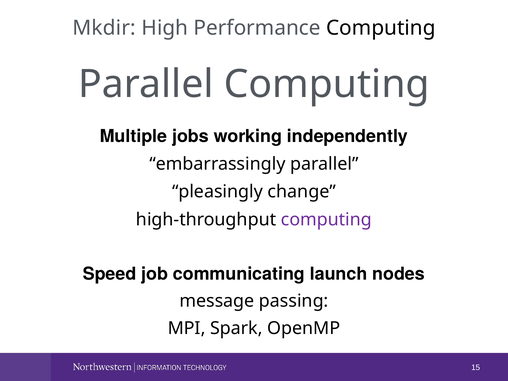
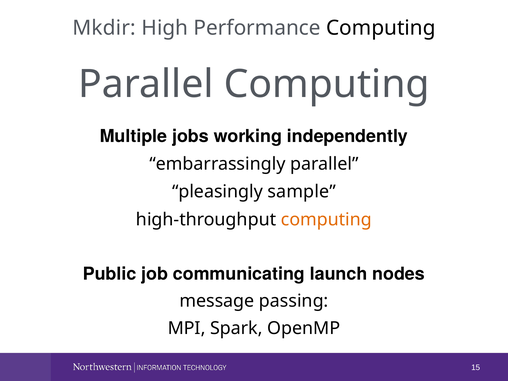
change: change -> sample (302, 192)
computing colour: purple -> orange (326, 220)
Speed: Speed -> Public (110, 274)
